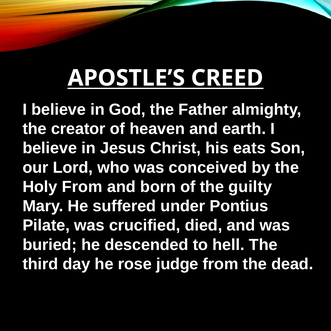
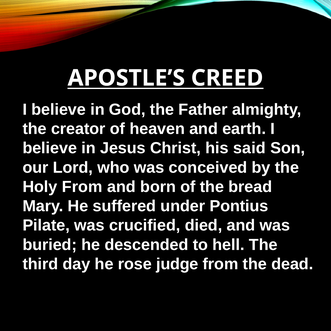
eats: eats -> said (249, 148)
guilty: guilty -> bread (250, 187)
